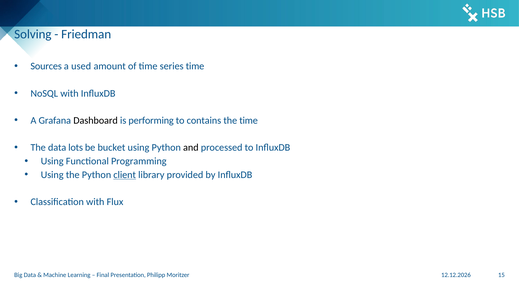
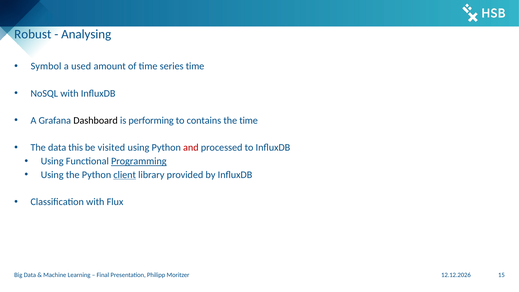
Solving: Solving -> Robust (33, 34)
Friedman: Friedman -> Analysing (86, 34)
Sources: Sources -> Symbol (46, 66)
lots: lots -> this (76, 148)
bucket: bucket -> visited (111, 148)
and colour: black -> red (191, 148)
Programming underline: none -> present (139, 161)
